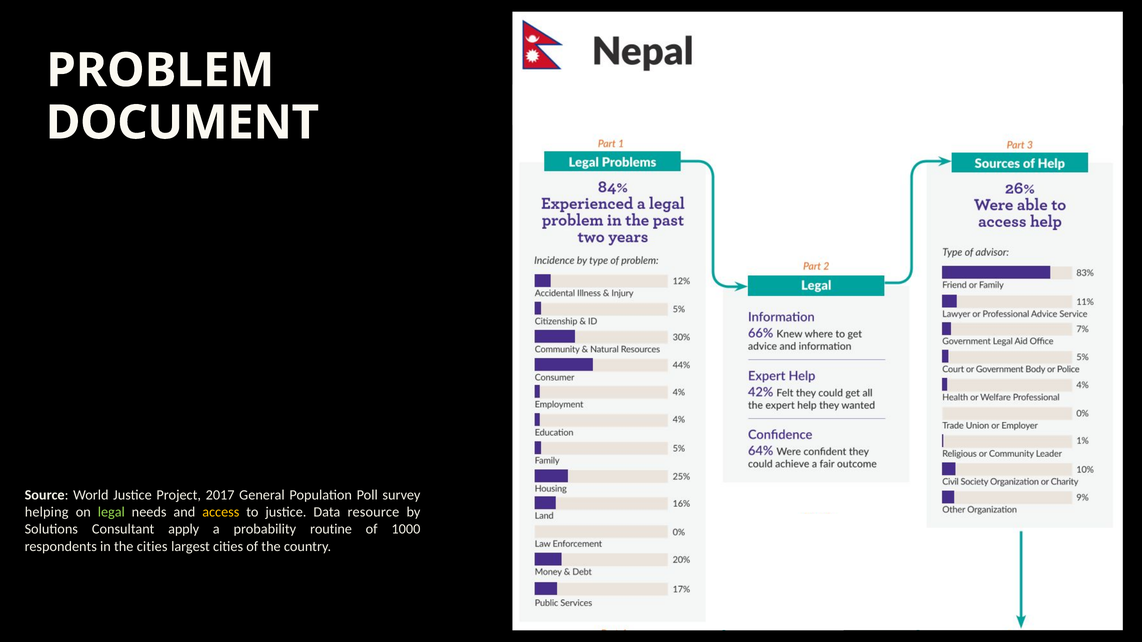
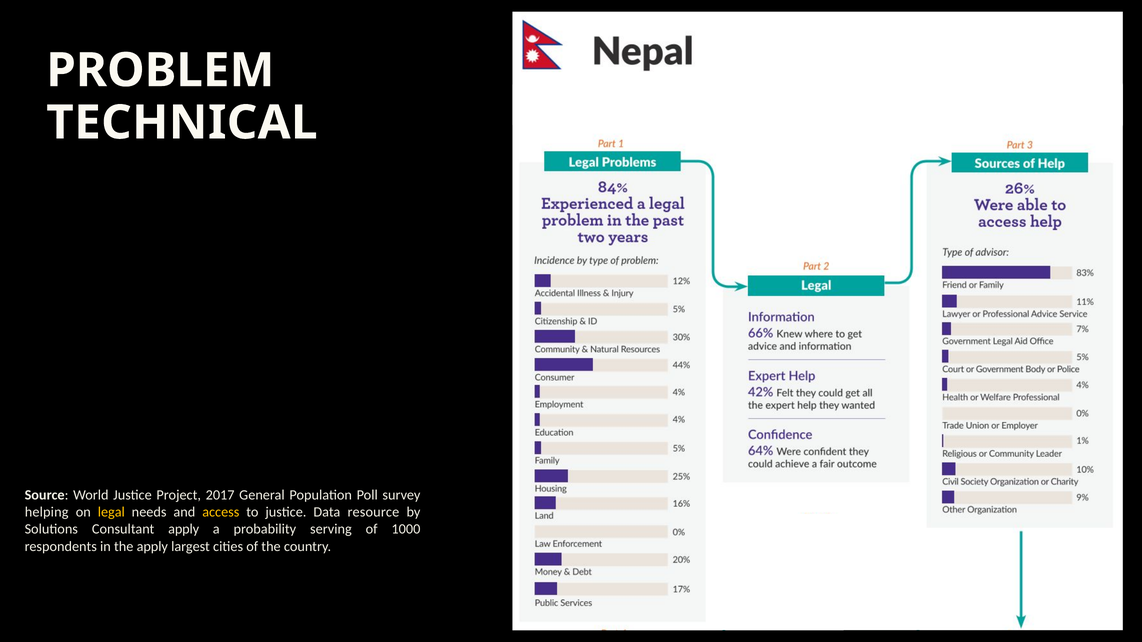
DOCUMENT: DOCUMENT -> TECHNICAL (182, 123)
legal colour: light green -> yellow (111, 512)
routine: routine -> serving (331, 530)
the cities: cities -> apply (152, 547)
